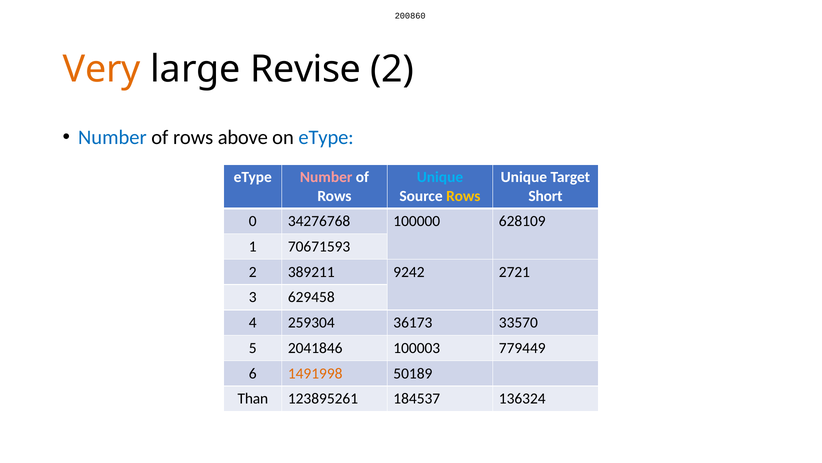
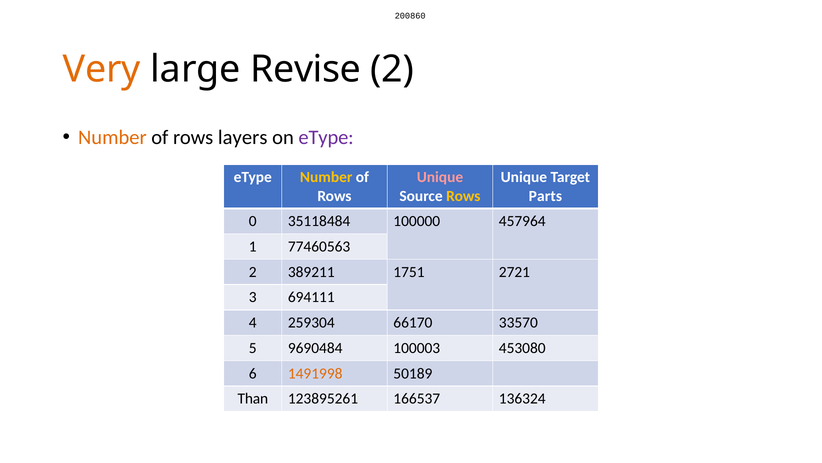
Number colour: blue -> orange (112, 137)
above: above -> layers (243, 137)
eType colour: blue -> purple (326, 137)
Number colour: pink -> yellow (326, 177)
Unique colour: light blue -> pink (440, 177)
Short: Short -> Parts (545, 196)
34276768: 34276768 -> 35118484 (319, 221)
628109: 628109 -> 457964 (522, 221)
70671593: 70671593 -> 77460563 (319, 246)
9242: 9242 -> 1751 (409, 272)
629458: 629458 -> 694111 (311, 297)
36173: 36173 -> 66170 (413, 322)
2041846: 2041846 -> 9690484 (315, 348)
779449: 779449 -> 453080 (522, 348)
184537: 184537 -> 166537 (417, 398)
